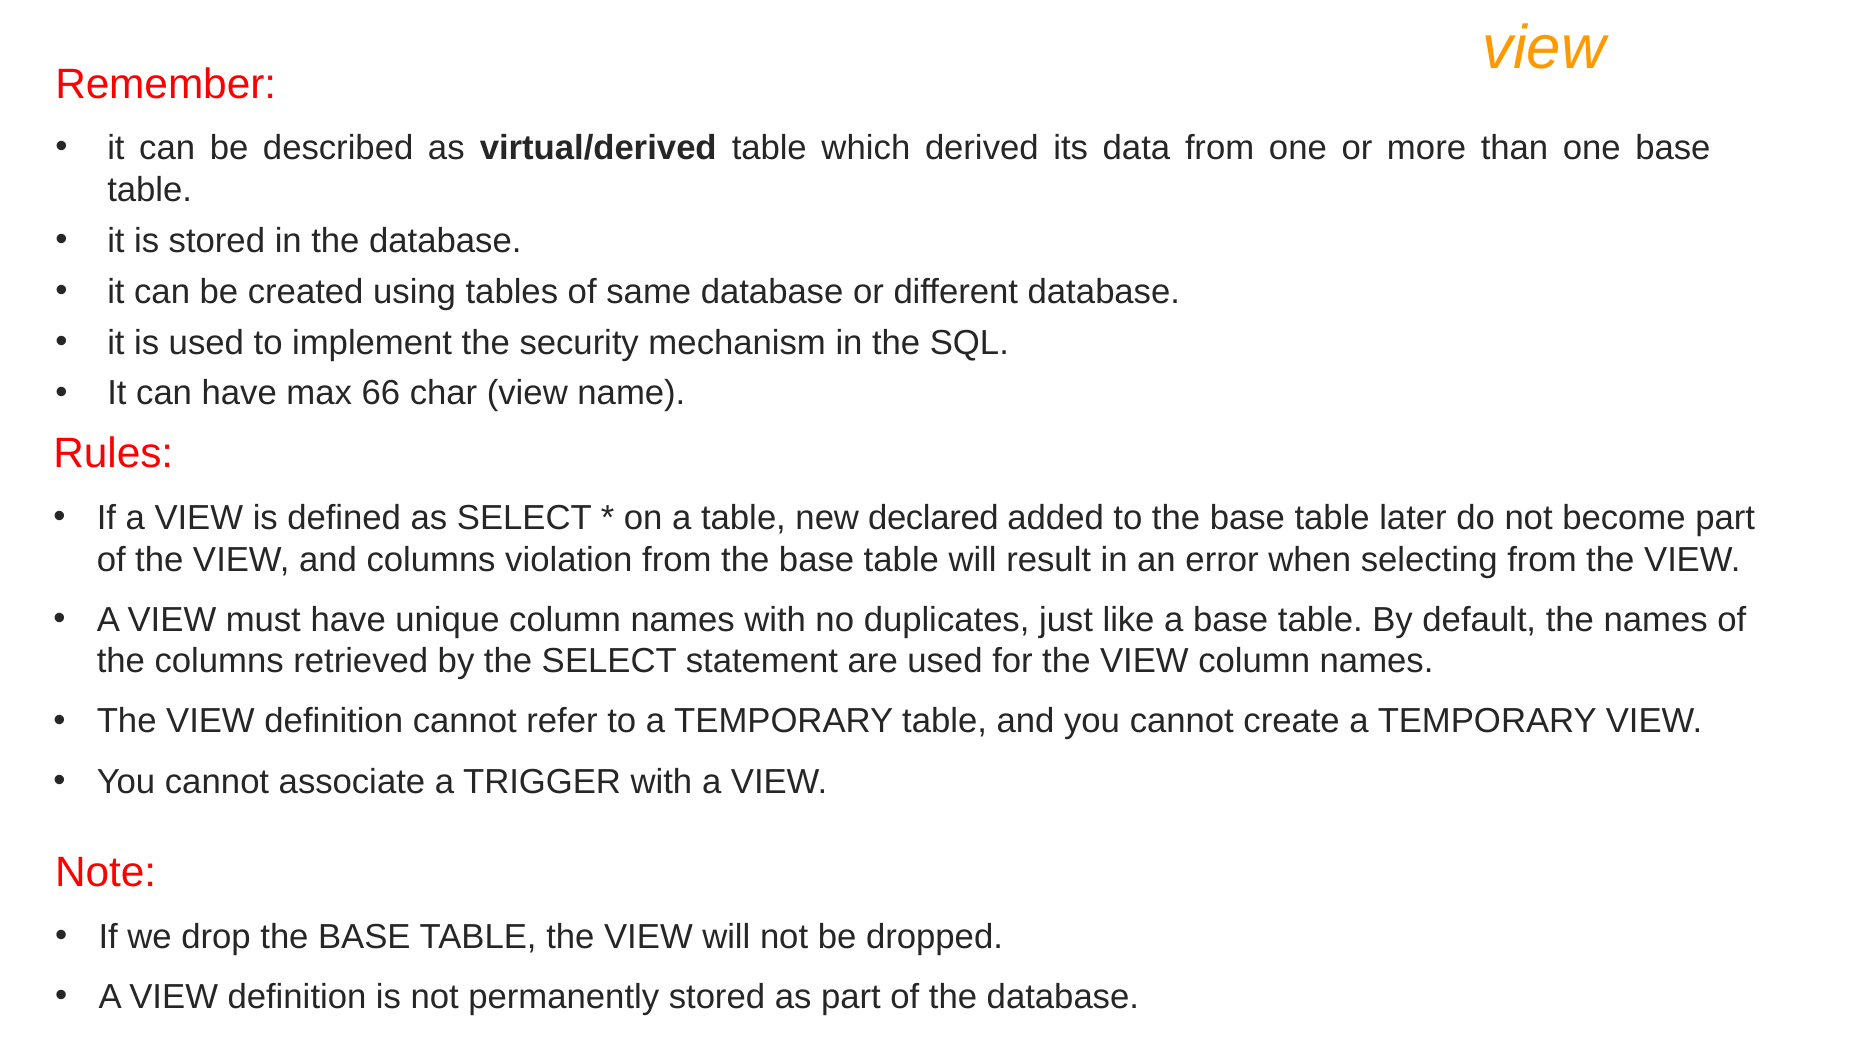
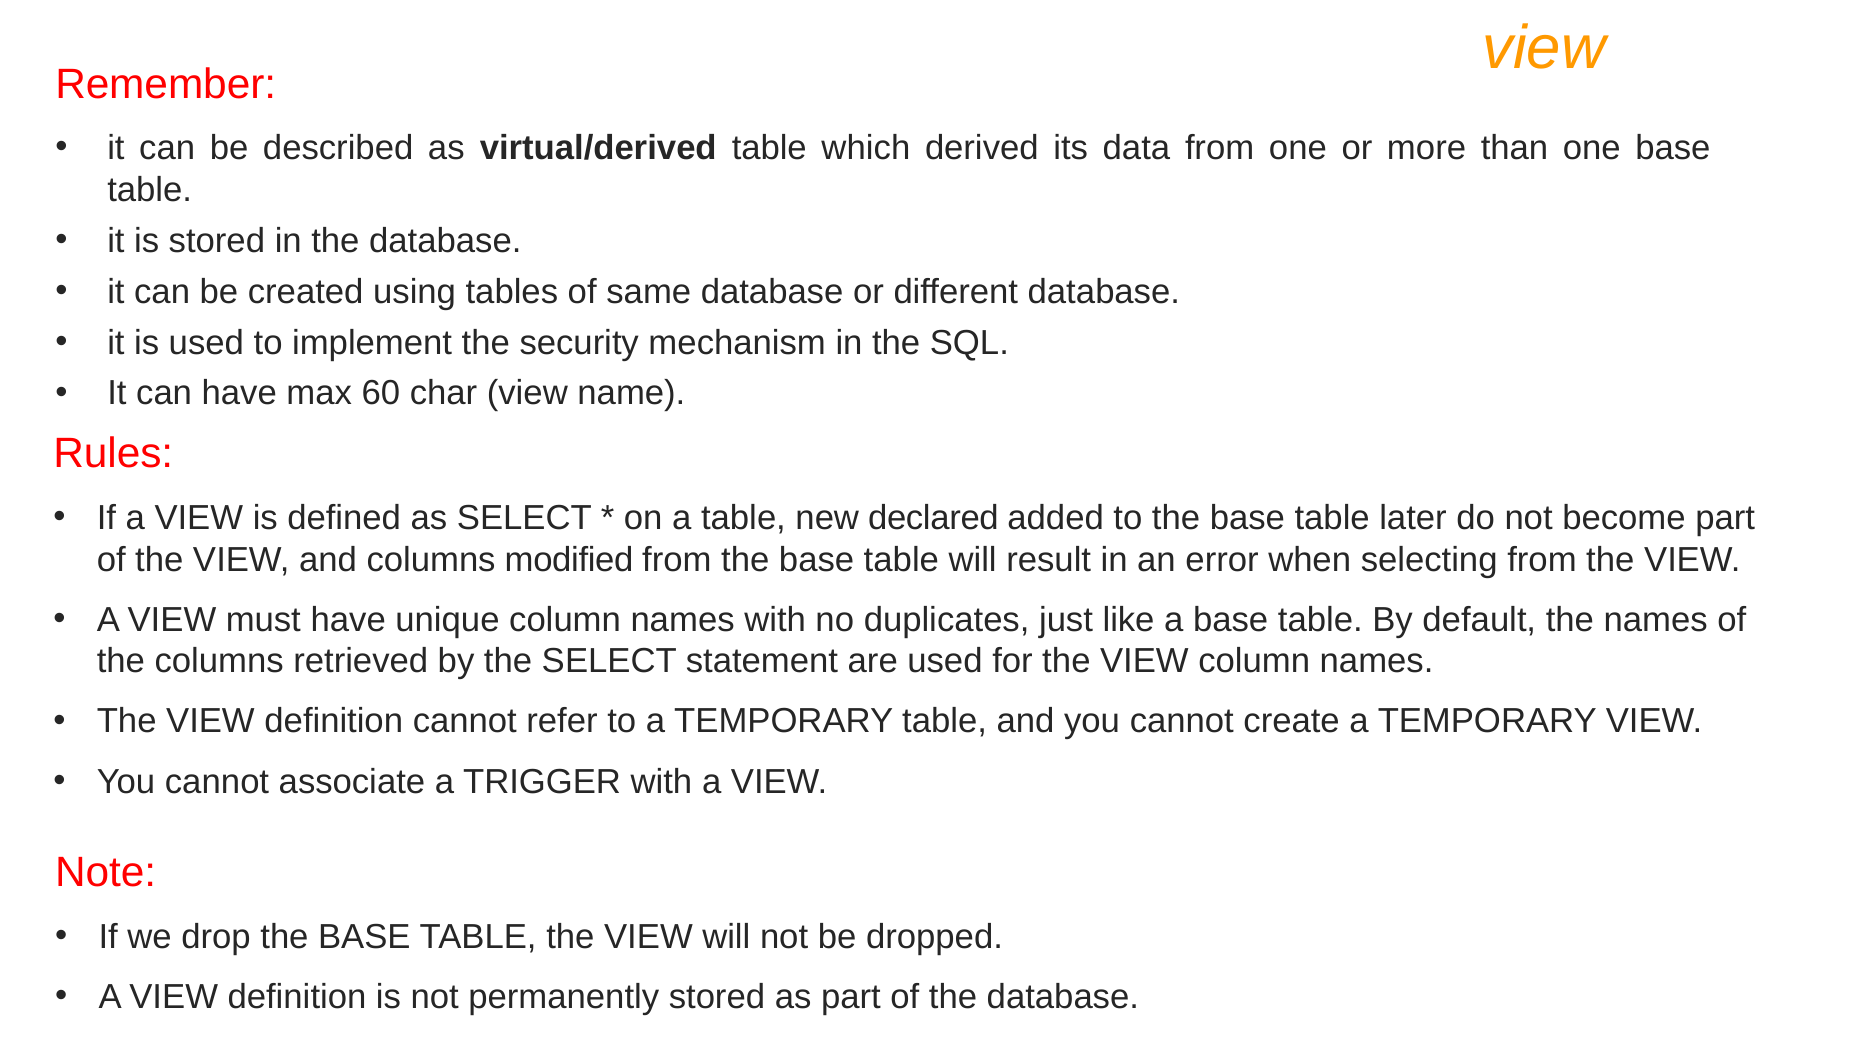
66: 66 -> 60 (381, 394)
violation: violation -> modified (569, 560)
